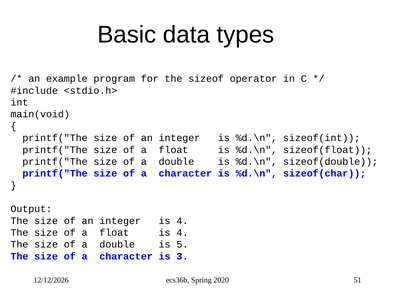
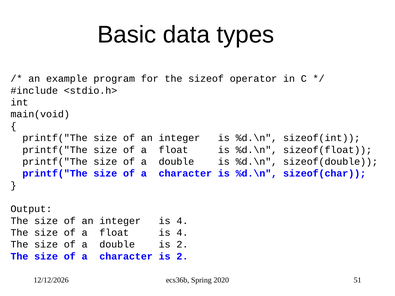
double is 5: 5 -> 2 (182, 245)
character is 3: 3 -> 2 (182, 257)
